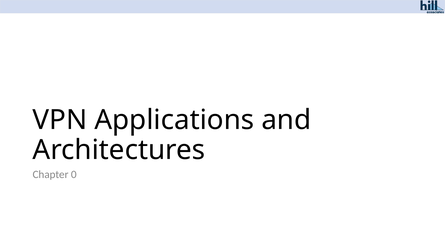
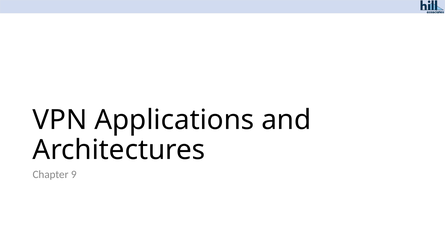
0: 0 -> 9 (74, 175)
